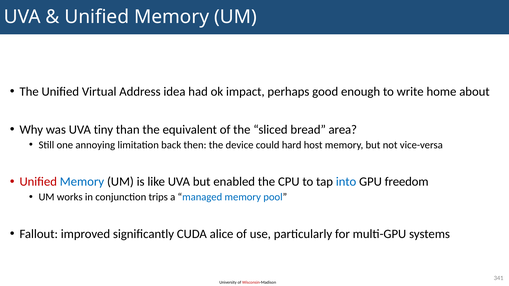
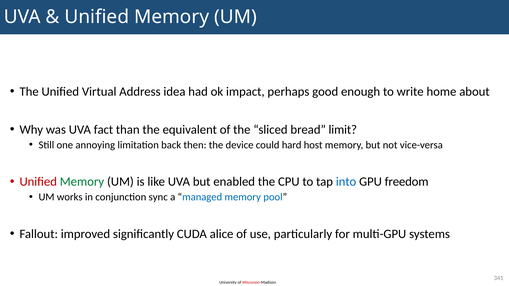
tiny: tiny -> fact (103, 130)
area: area -> limit (343, 130)
Memory colour: blue -> green (82, 182)
trips: trips -> sync (158, 197)
